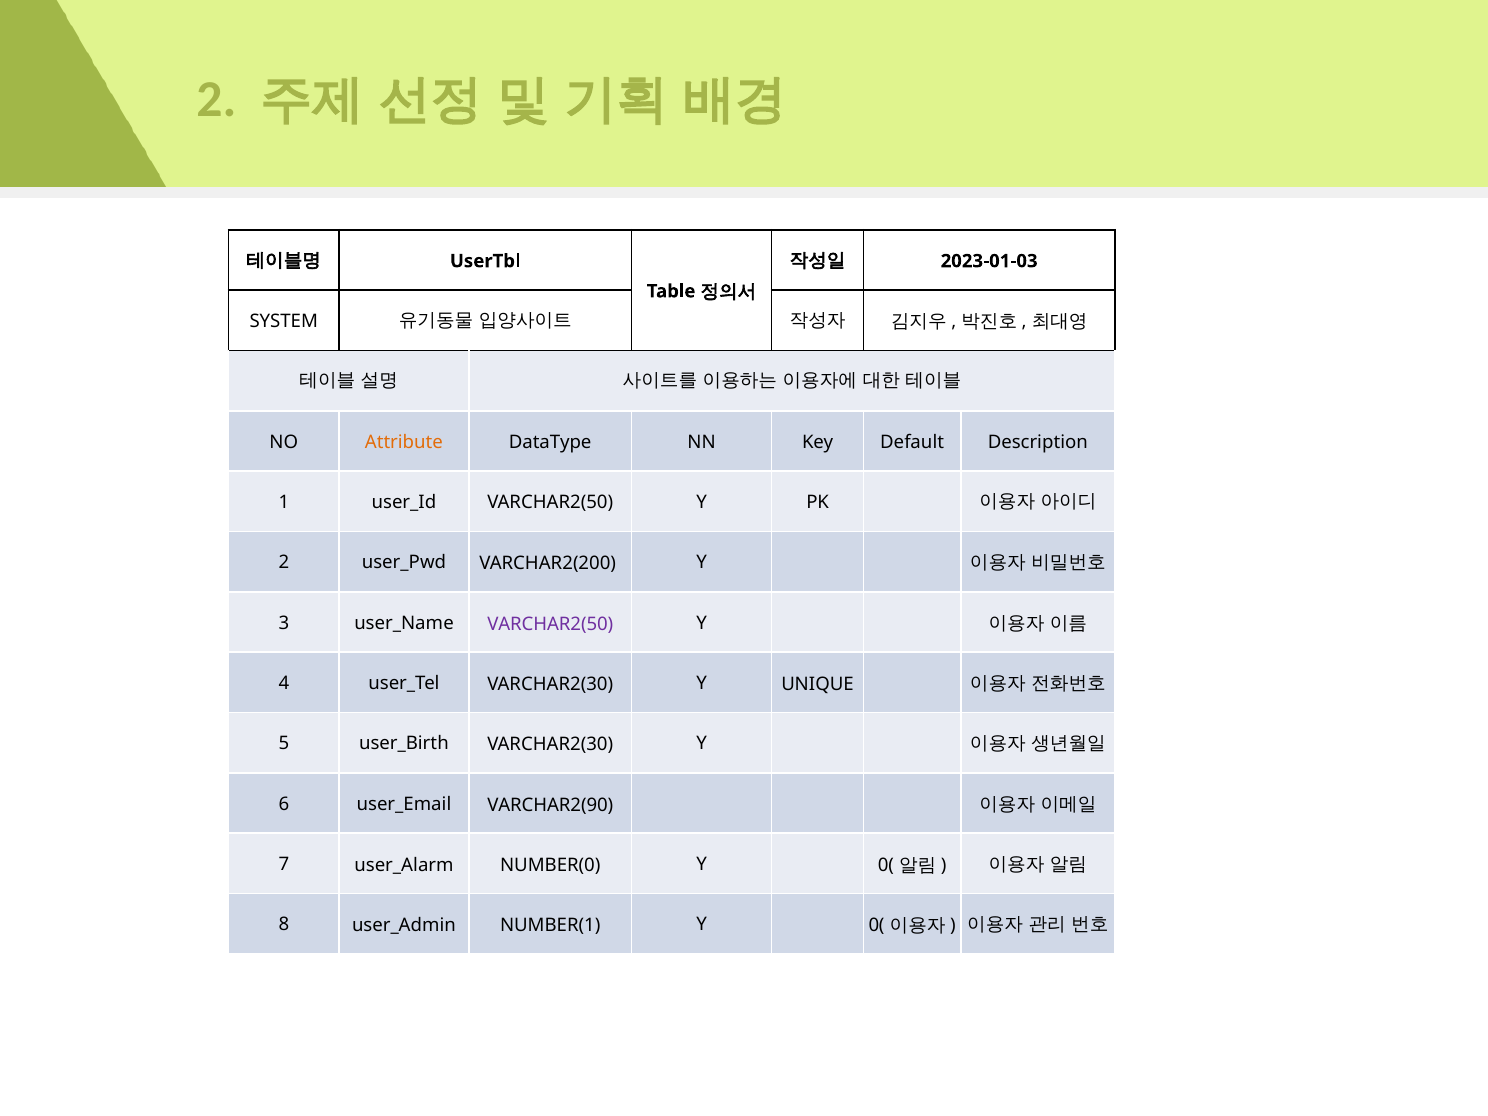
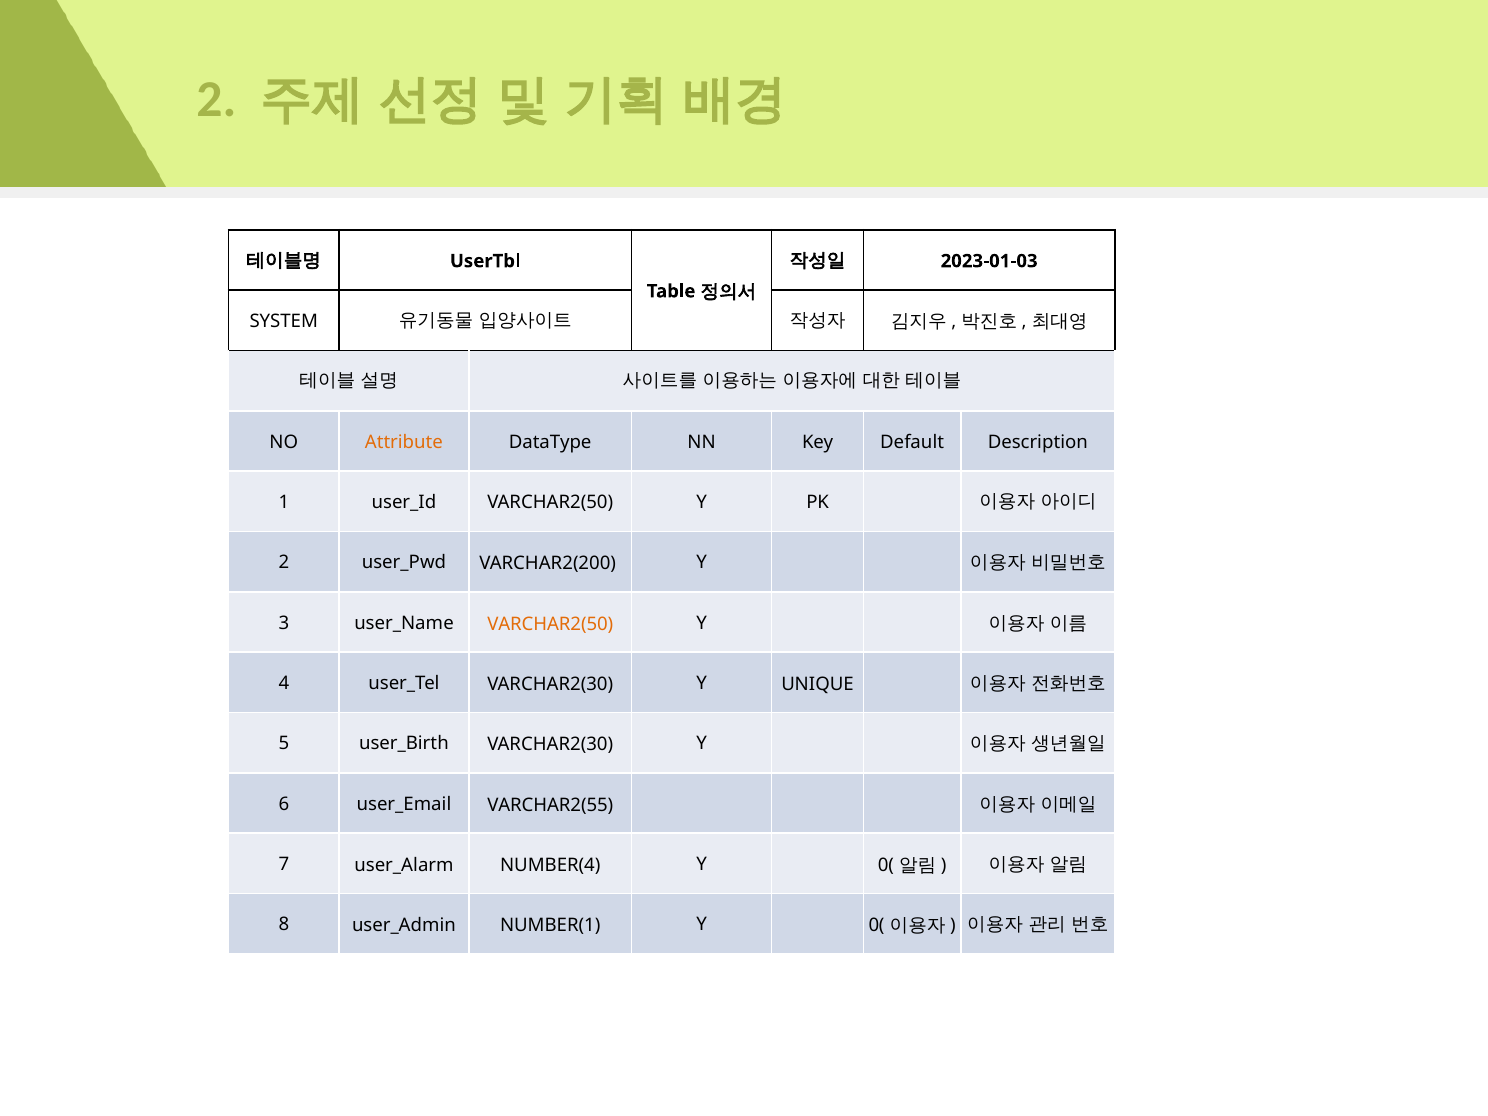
VARCHAR2(50 colour: purple -> orange (550, 624)
VARCHAR2(90: VARCHAR2(90 -> VARCHAR2(55 (550, 805)
NUMBER(0: NUMBER(0 -> NUMBER(4 (550, 865)
